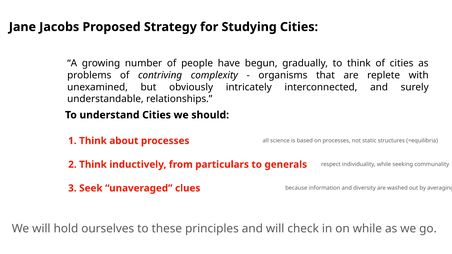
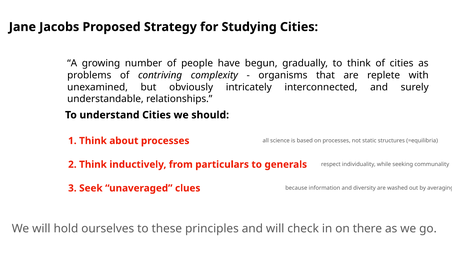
on while: while -> there (367, 229)
